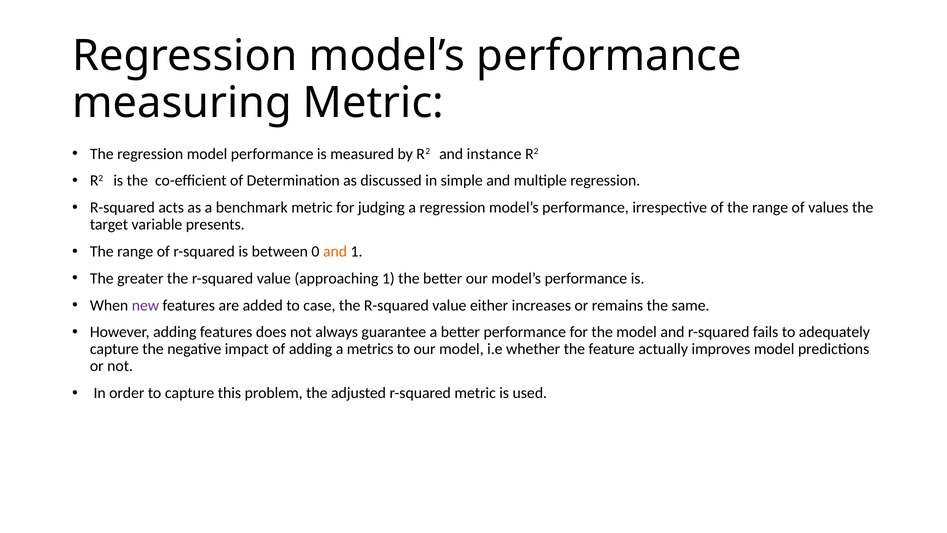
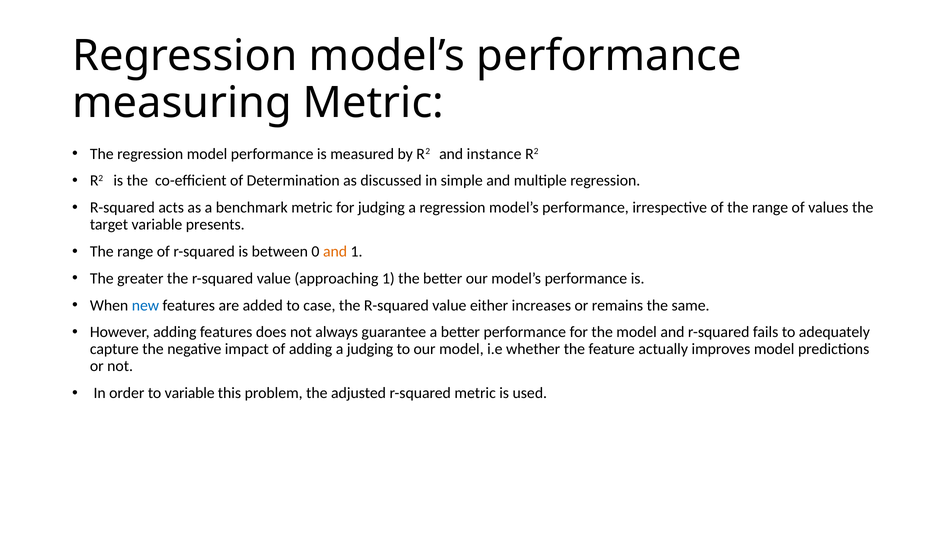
new colour: purple -> blue (145, 305)
a metrics: metrics -> judging (370, 349)
to capture: capture -> variable (190, 393)
